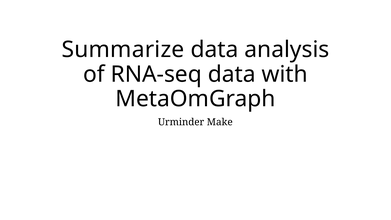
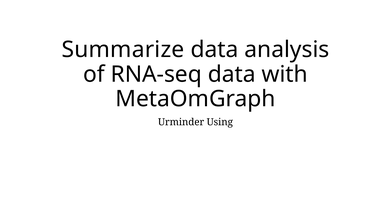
Make: Make -> Using (220, 122)
